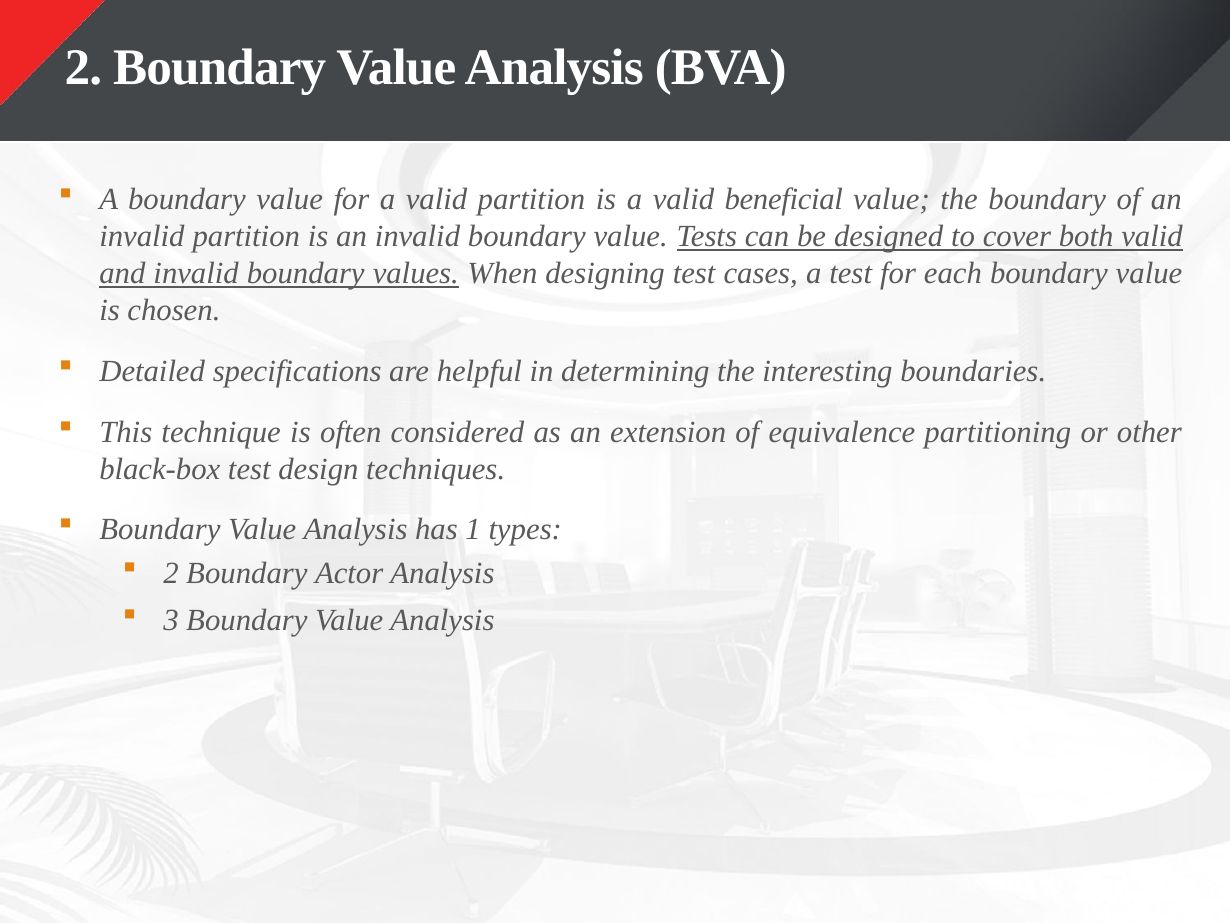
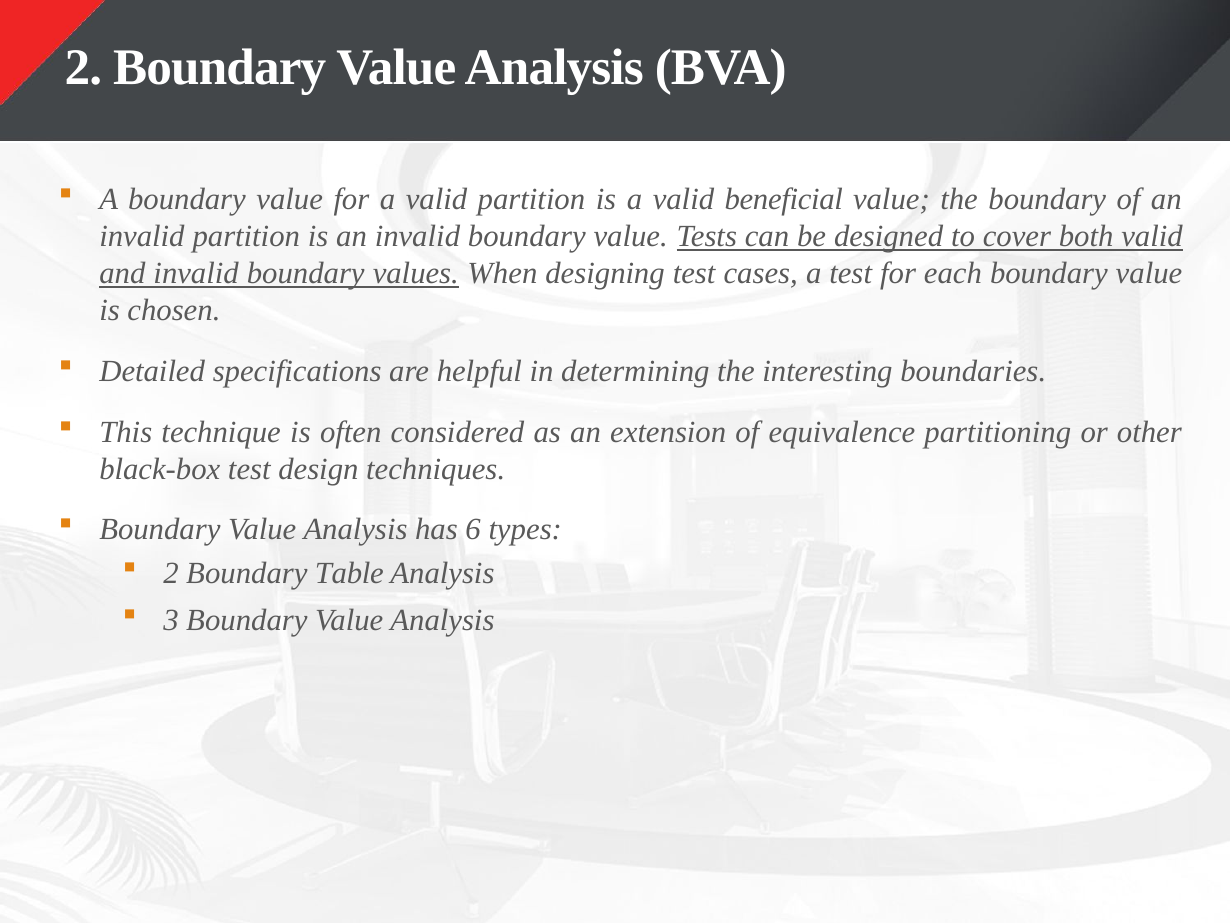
1: 1 -> 6 (473, 530)
Actor: Actor -> Table (349, 573)
